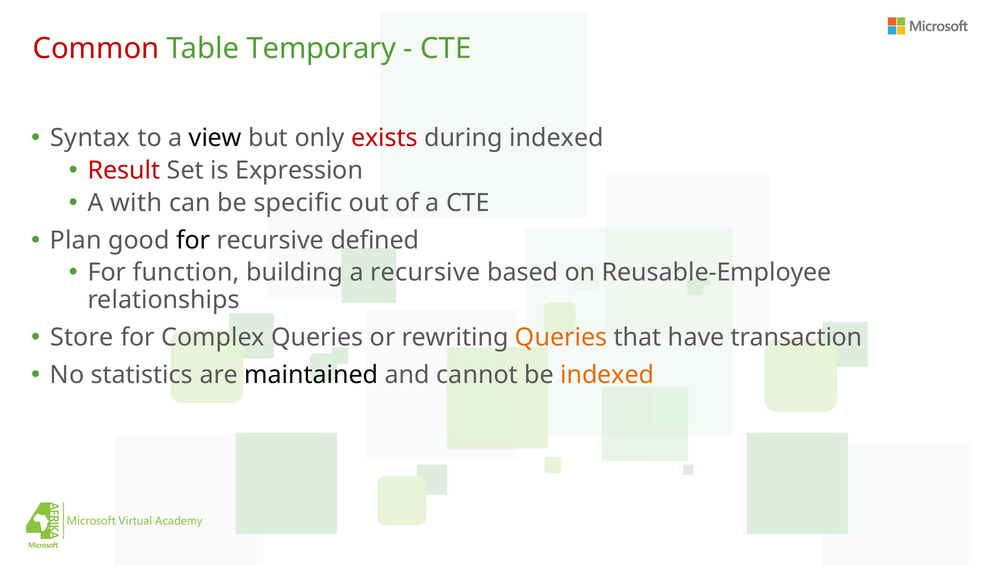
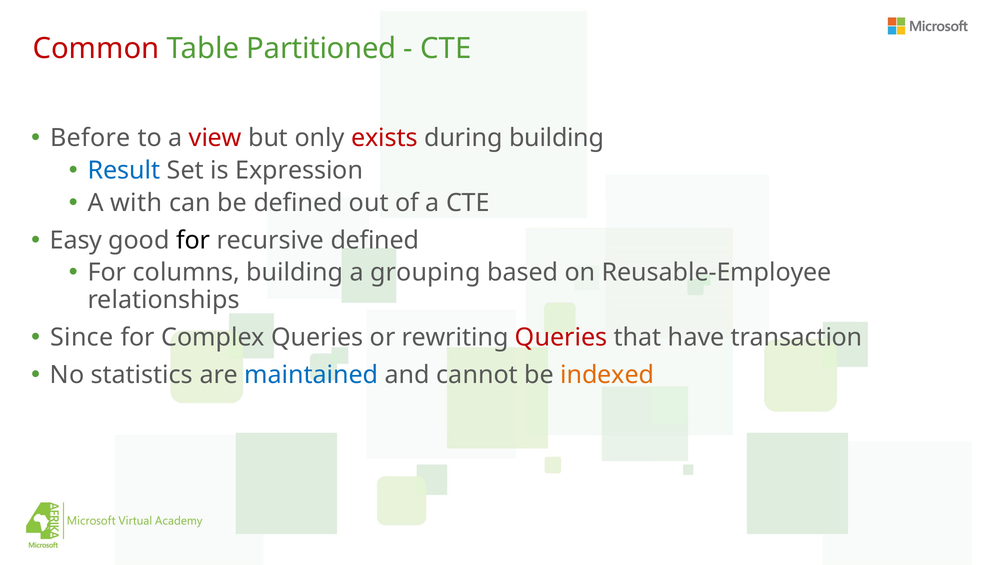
Temporary: Temporary -> Partitioned (321, 49)
Syntax: Syntax -> Before (90, 138)
view colour: black -> red (215, 138)
during indexed: indexed -> building (557, 138)
Result colour: red -> blue (124, 170)
be specific: specific -> defined (298, 203)
Plan: Plan -> Easy (76, 240)
function: function -> columns (186, 273)
a recursive: recursive -> grouping (425, 273)
Store: Store -> Since (82, 337)
Queries colour: orange -> red (561, 337)
maintained colour: black -> blue (311, 375)
